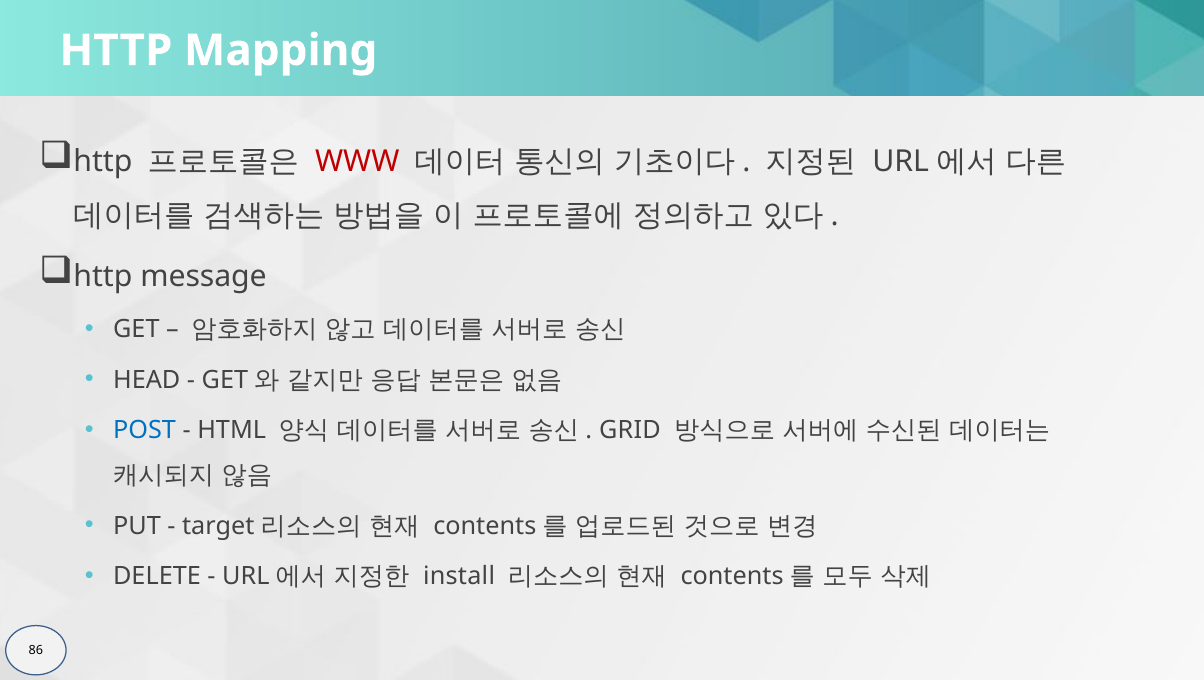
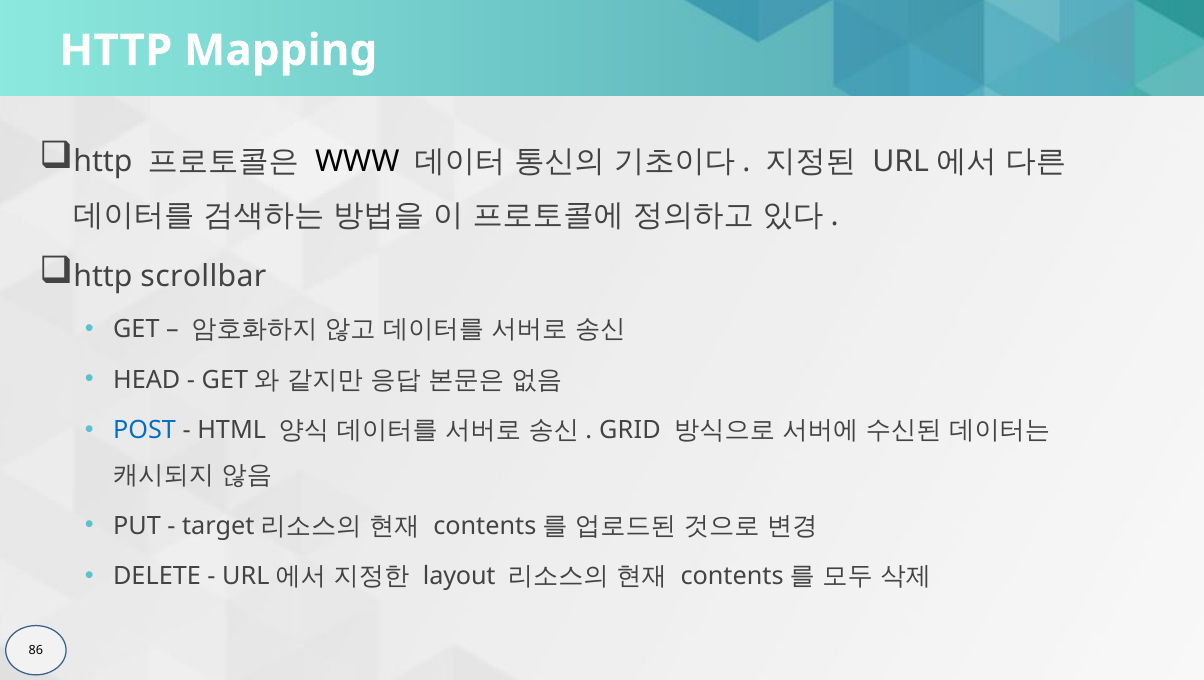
WWW colour: red -> black (357, 162)
message: message -> scrollbar (203, 277)
install: install -> layout (459, 577)
